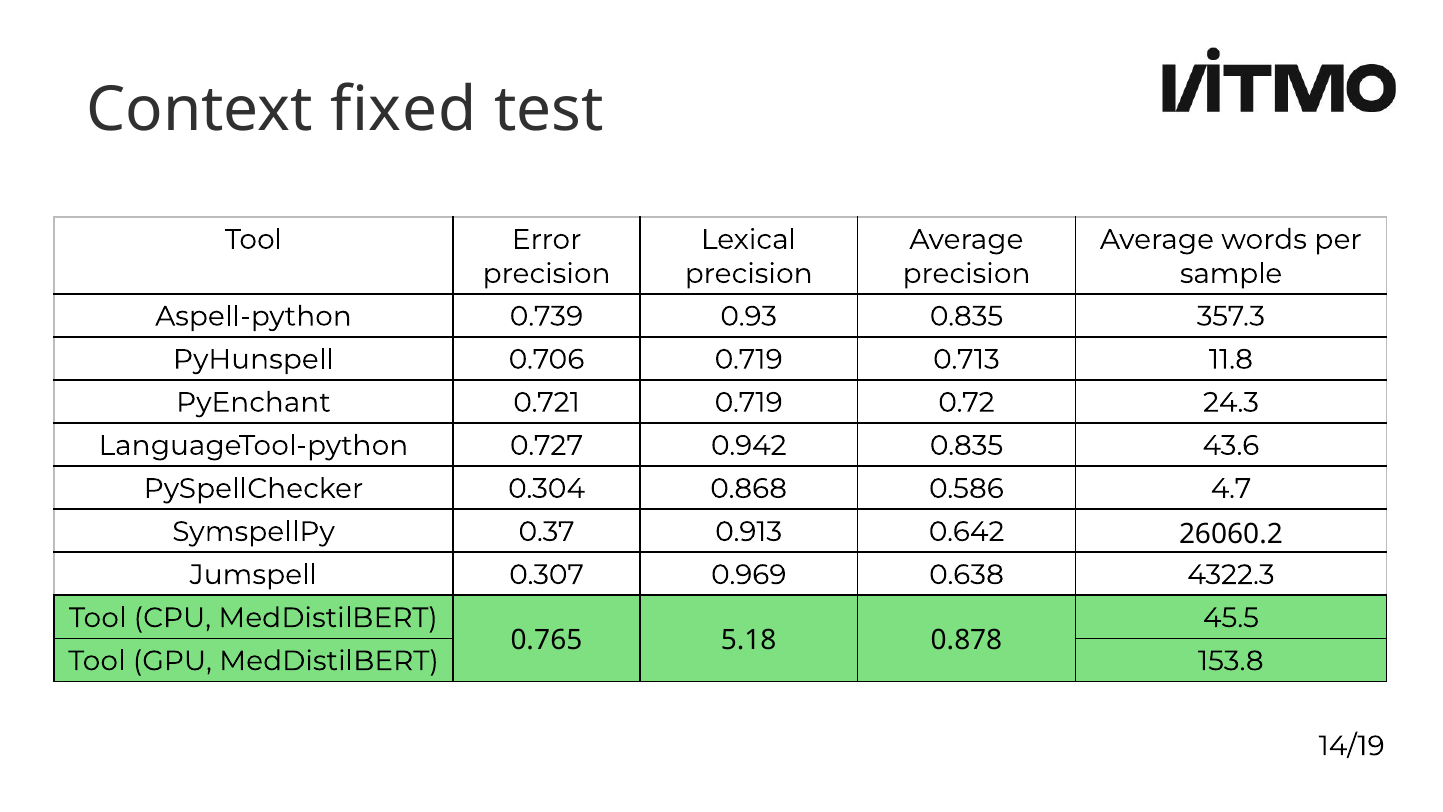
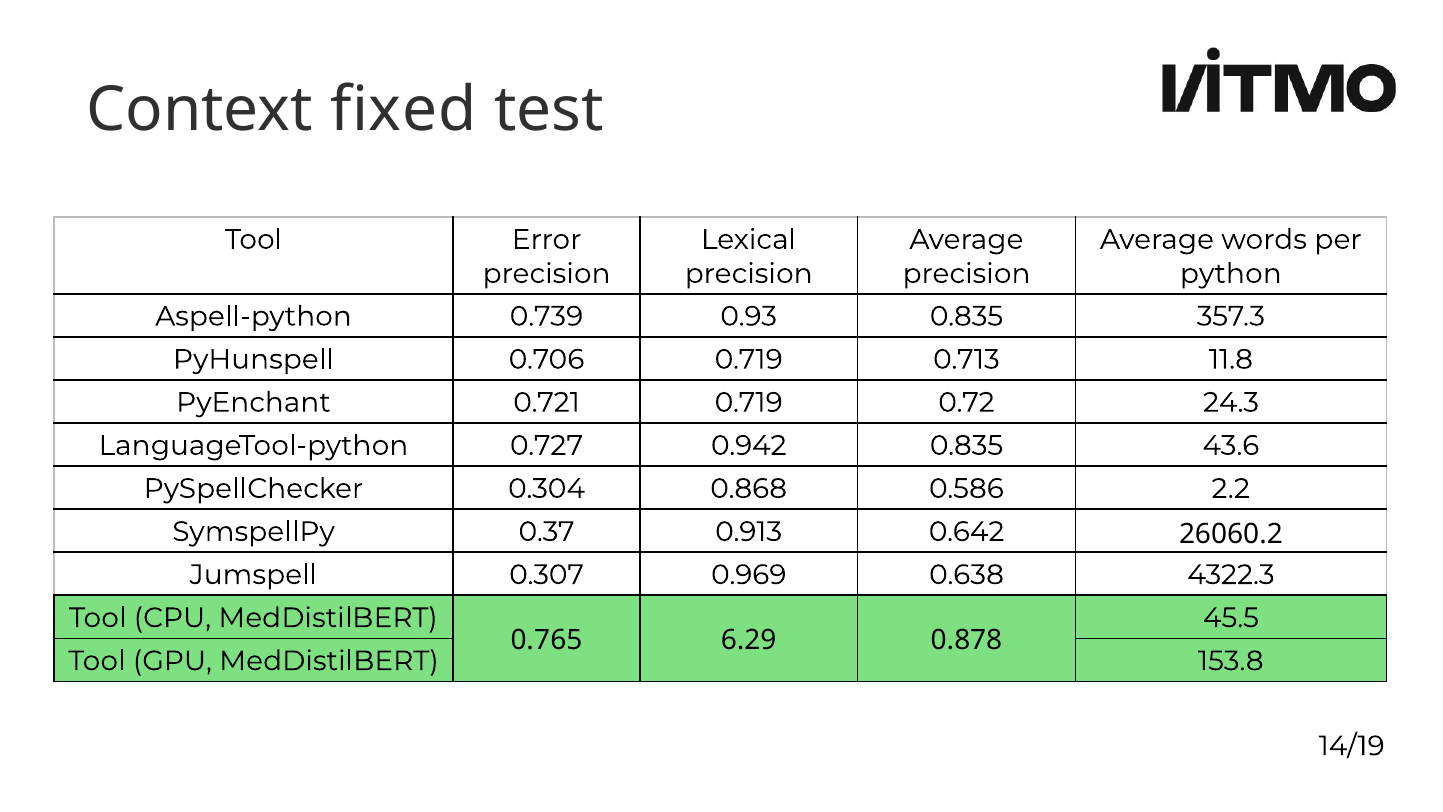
sample: sample -> python (1231, 274)
4.7: 4.7 -> 2.2 (1231, 488)
5.18: 5.18 -> 6.29 (749, 640)
